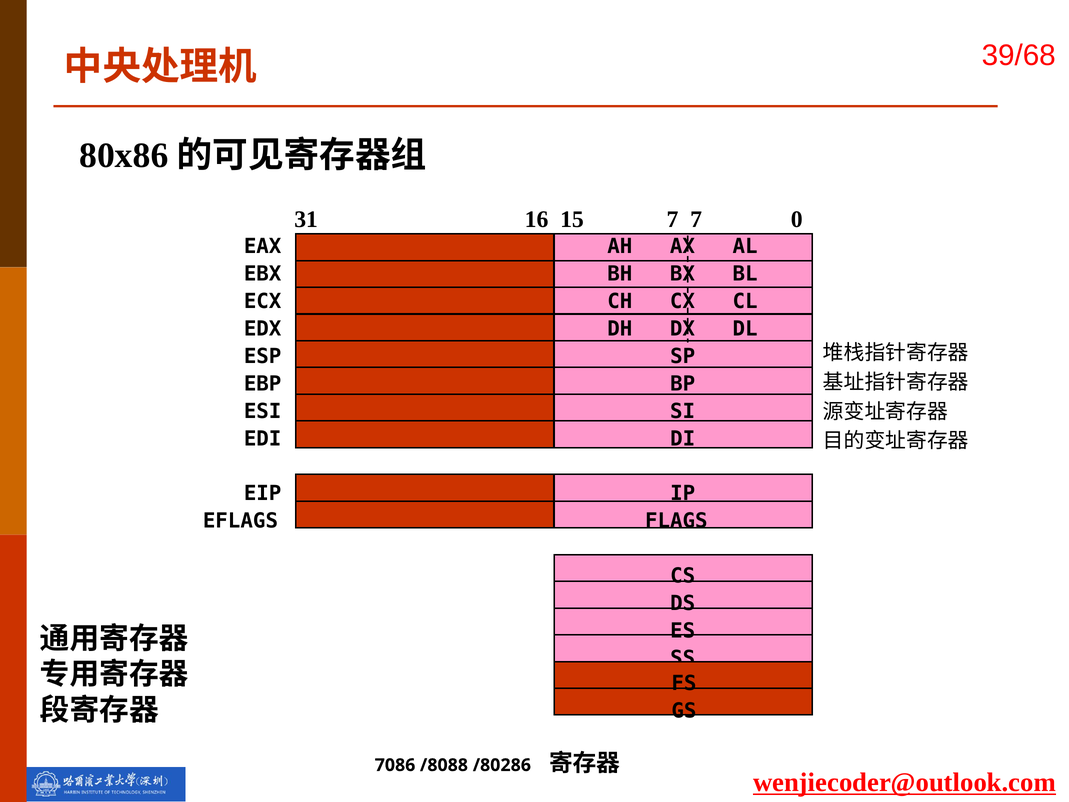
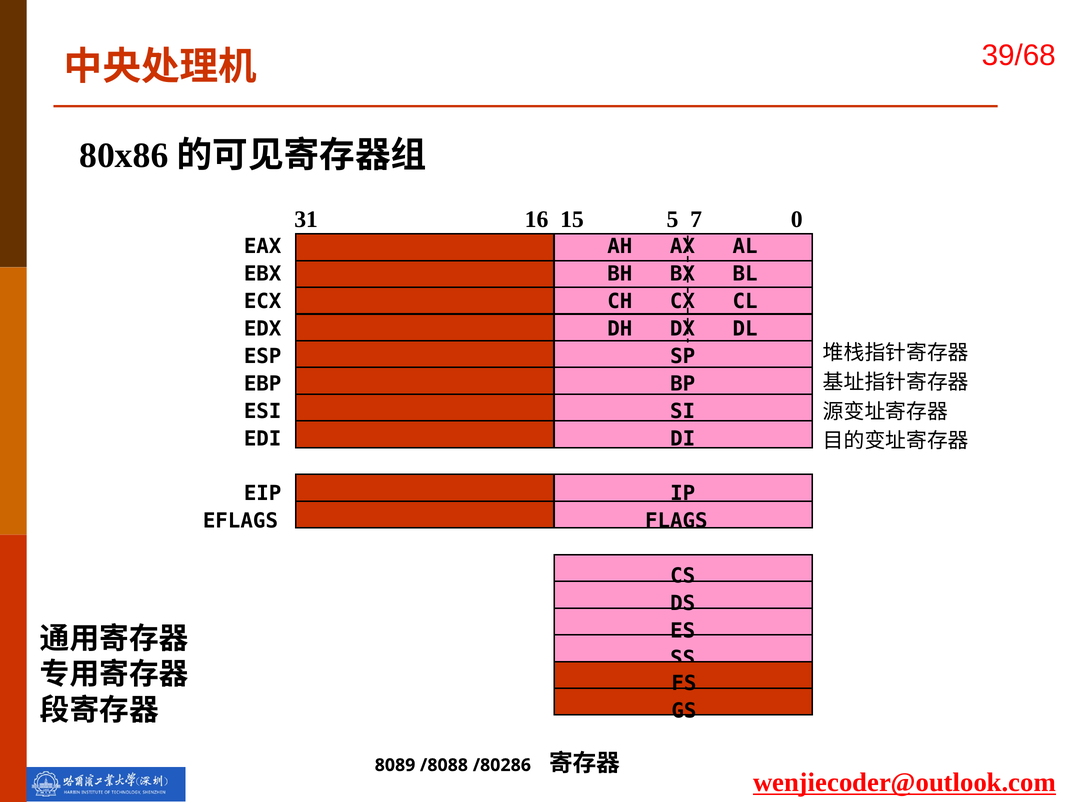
15 7: 7 -> 5 (672, 219)
7086: 7086 -> 8089 (395, 765)
